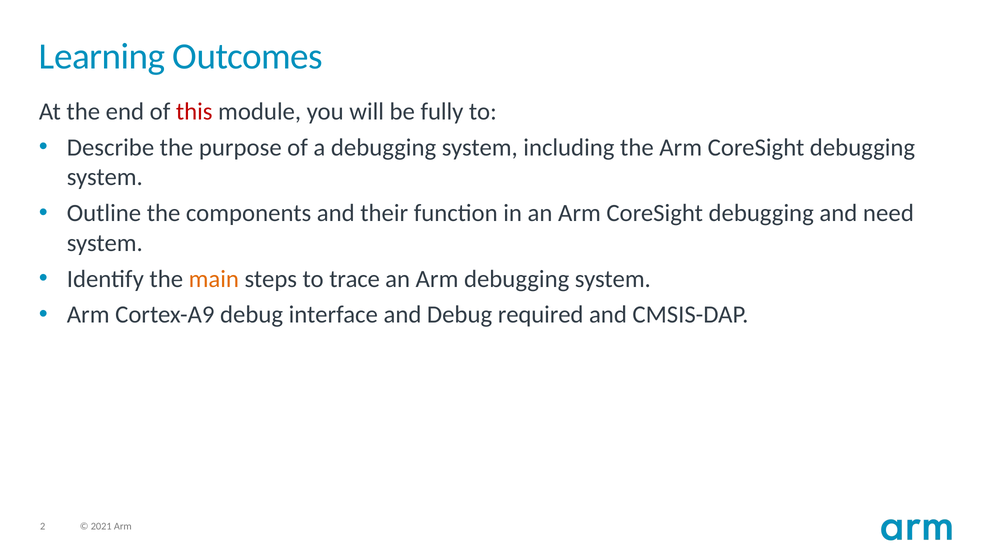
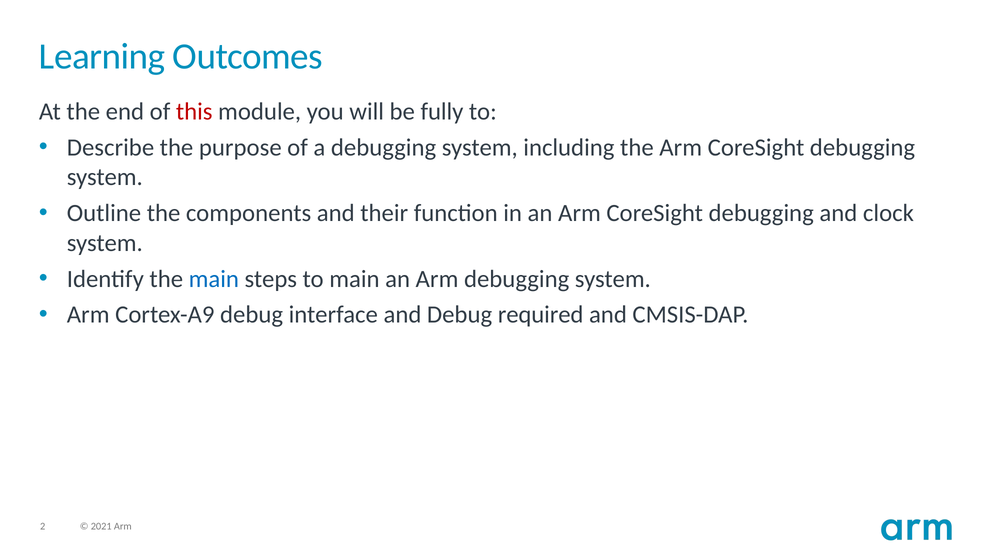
need: need -> clock (888, 213)
main colour: orange -> blue (214, 279)
to trace: trace -> main (354, 279)
